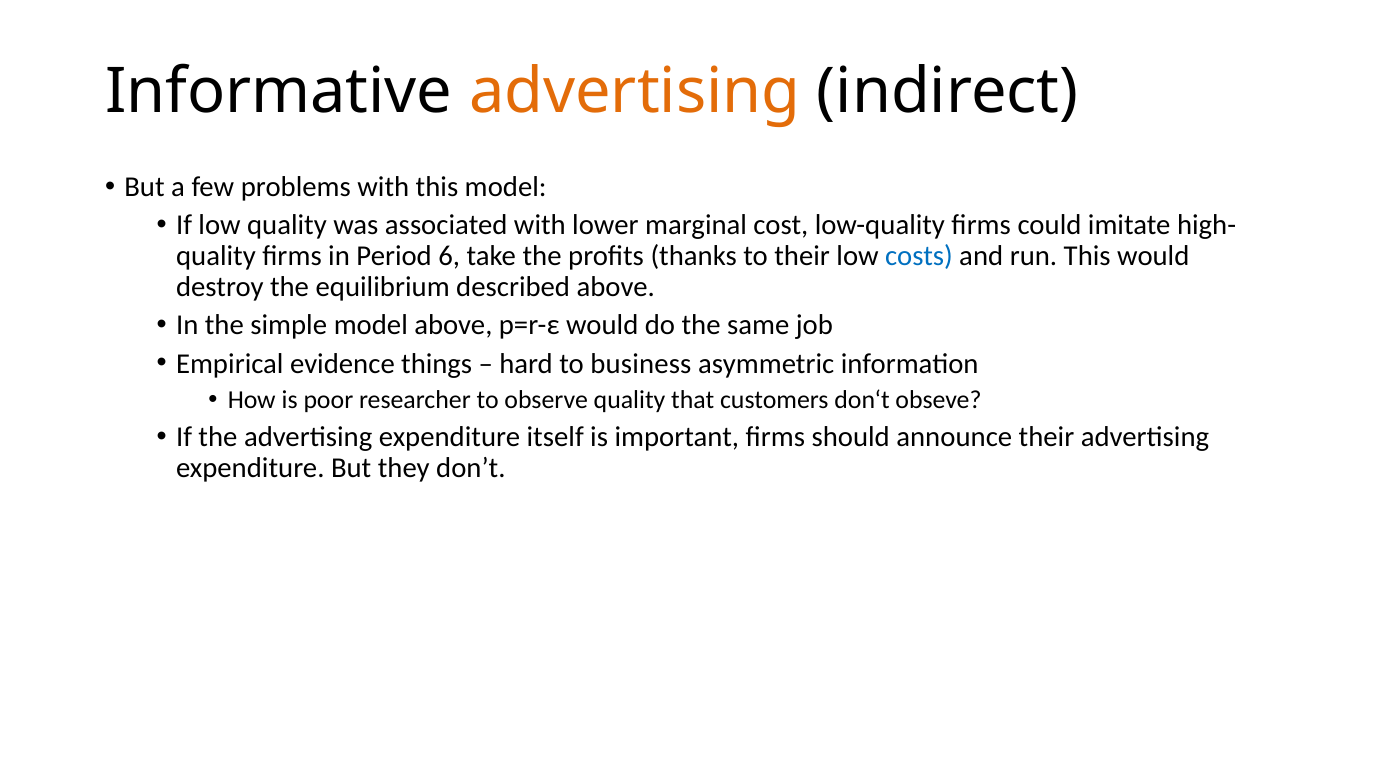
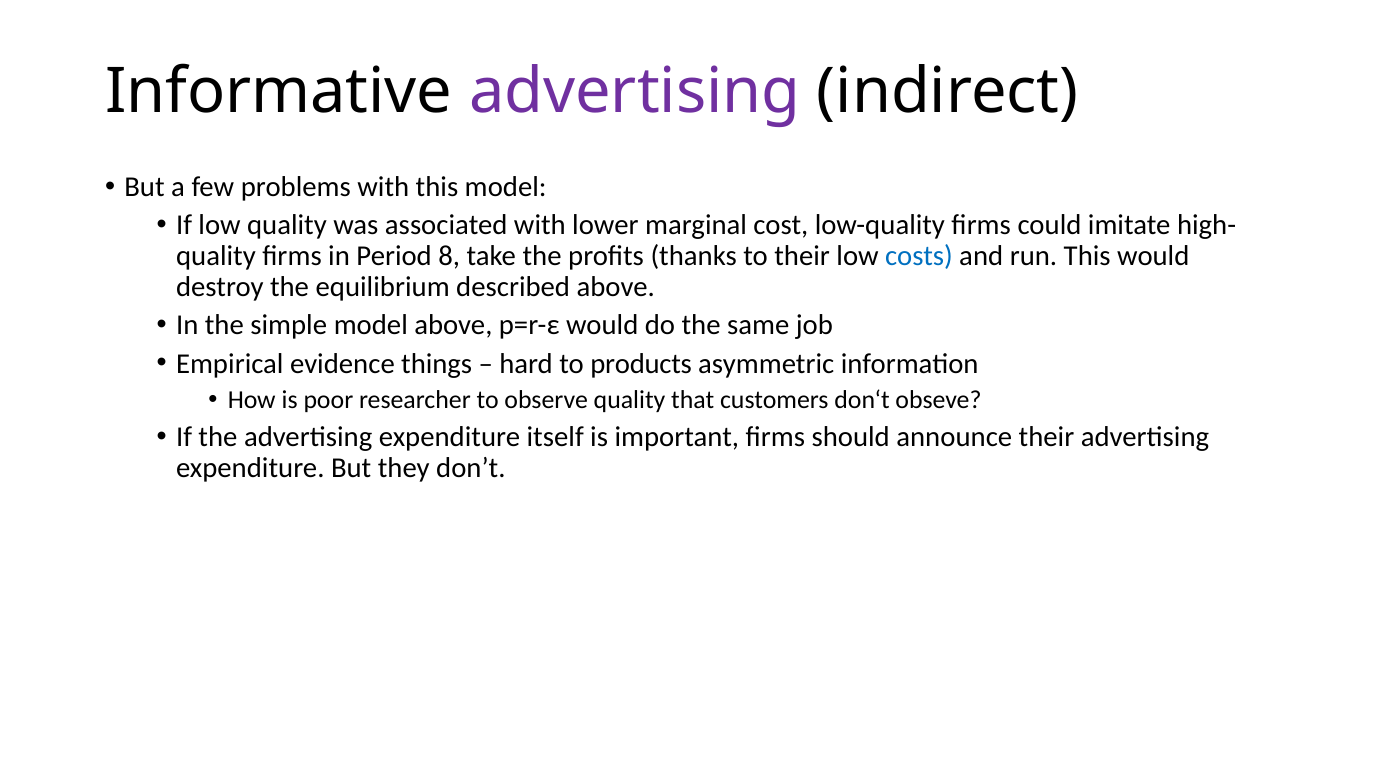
advertising colour: orange -> purple (635, 91)
6: 6 -> 8 (449, 256)
business: business -> products (641, 364)
